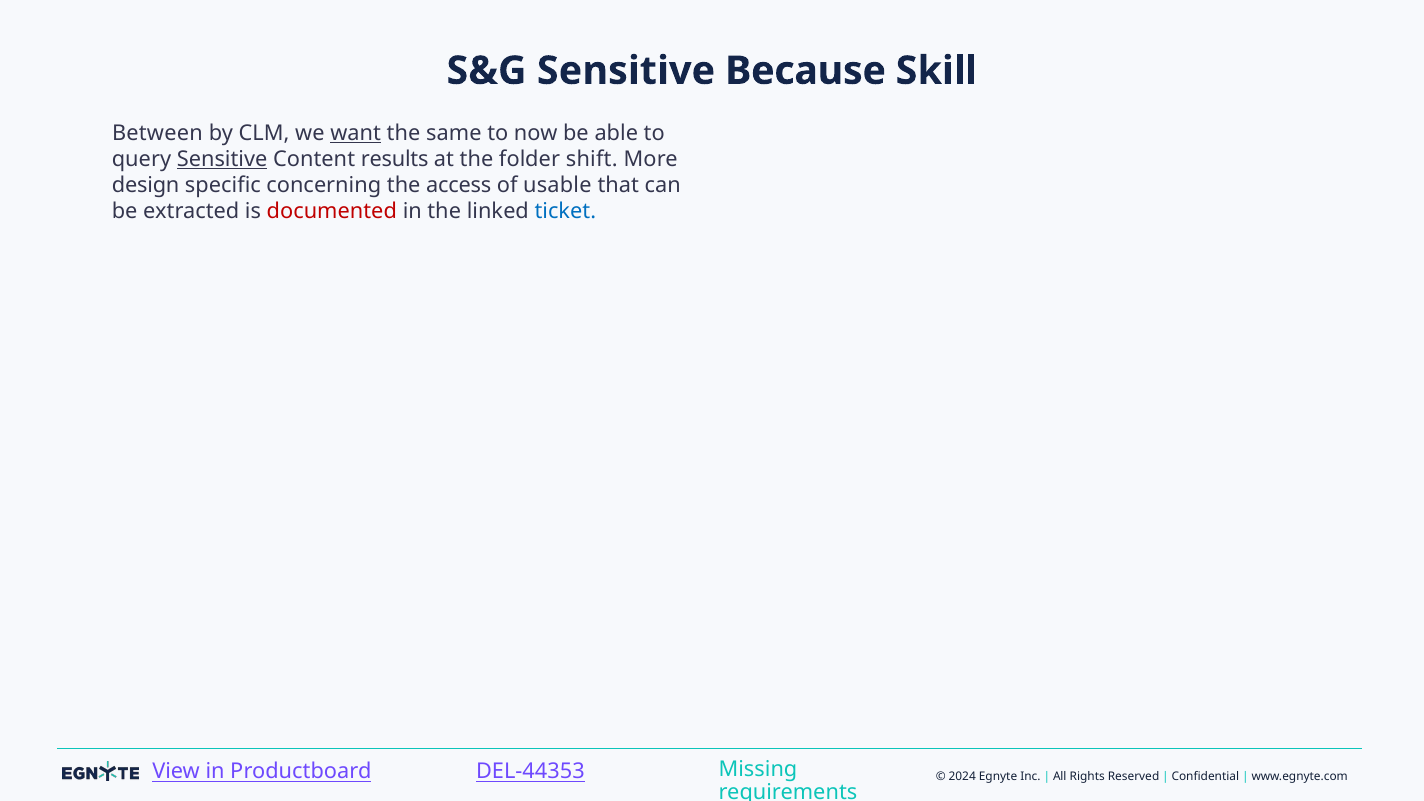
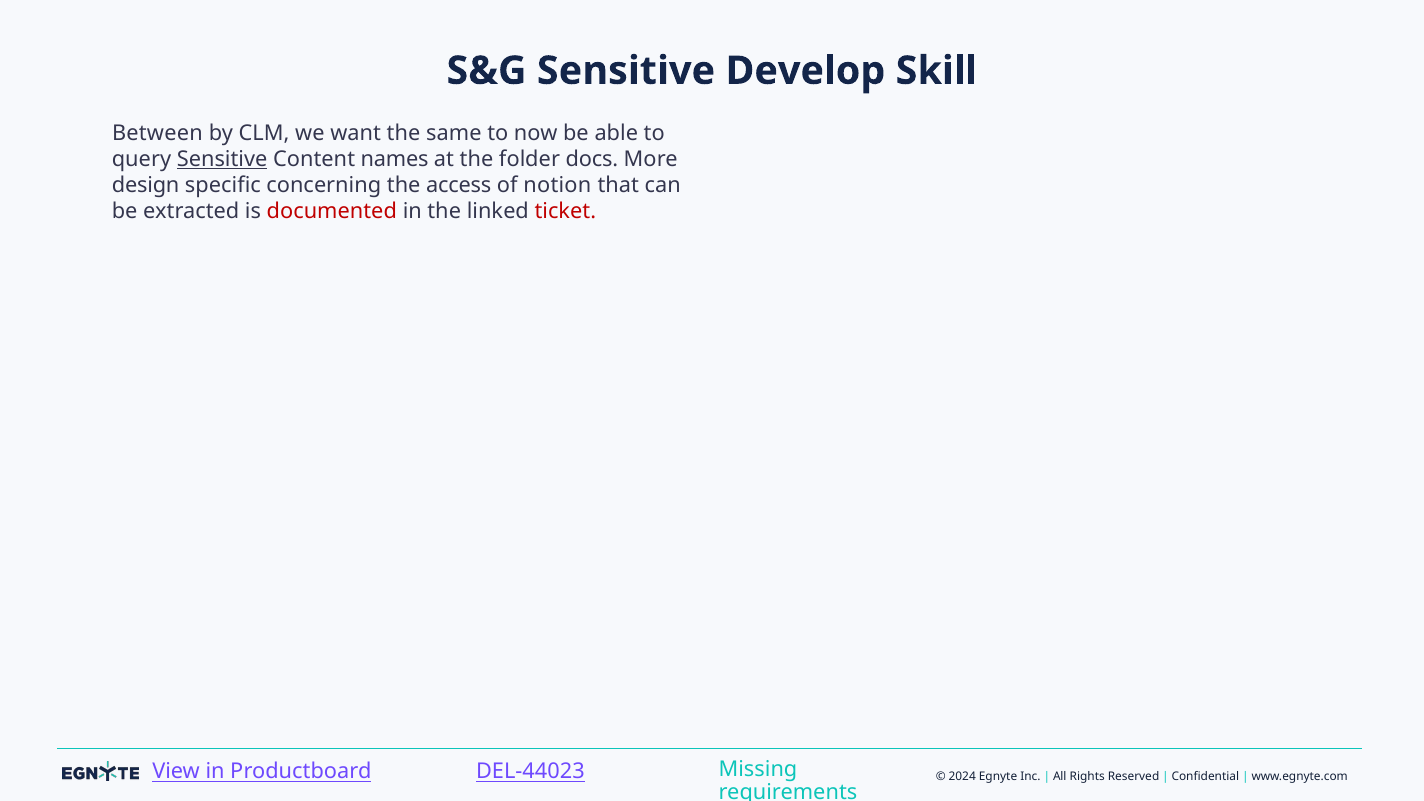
Because: Because -> Develop (805, 71)
want underline: present -> none (356, 133)
results: results -> names (395, 159)
shift: shift -> docs (592, 159)
usable: usable -> notion (557, 186)
ticket colour: blue -> red (565, 212)
DEL-44353: DEL-44353 -> DEL-44023 (530, 772)
